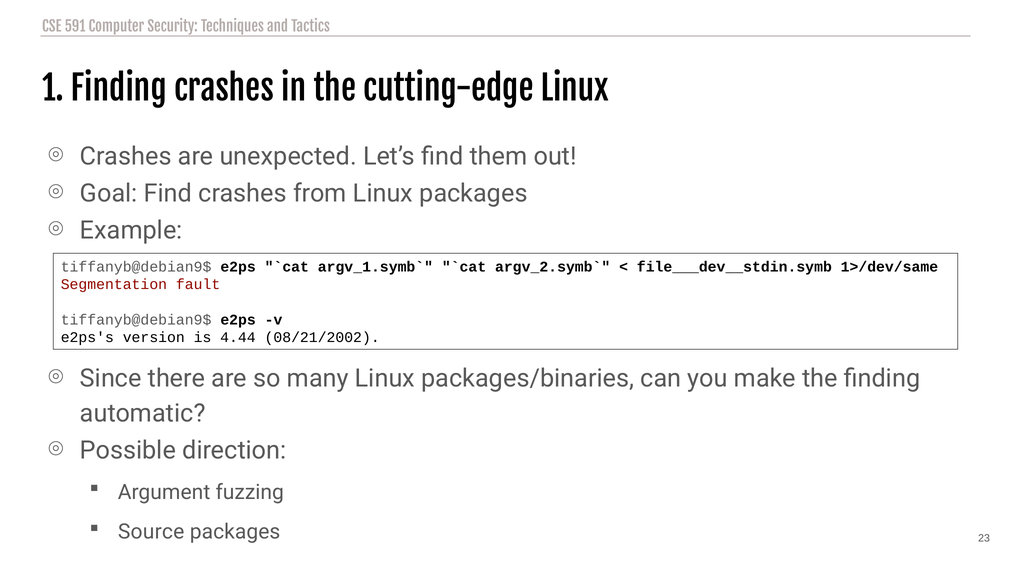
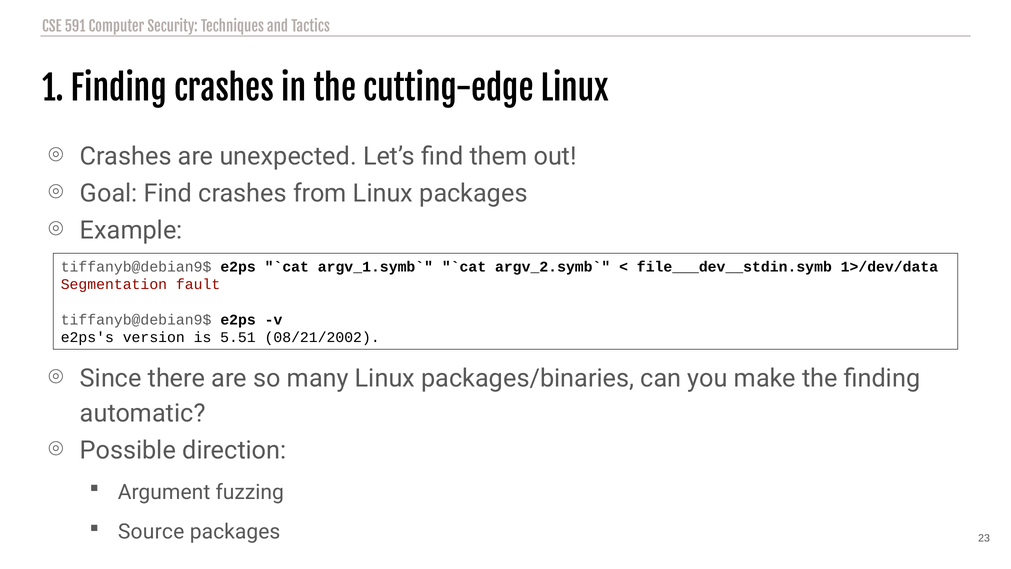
1>/dev/same: 1>/dev/same -> 1>/dev/data (889, 266)
4.44: 4.44 -> 5.51 (238, 337)
